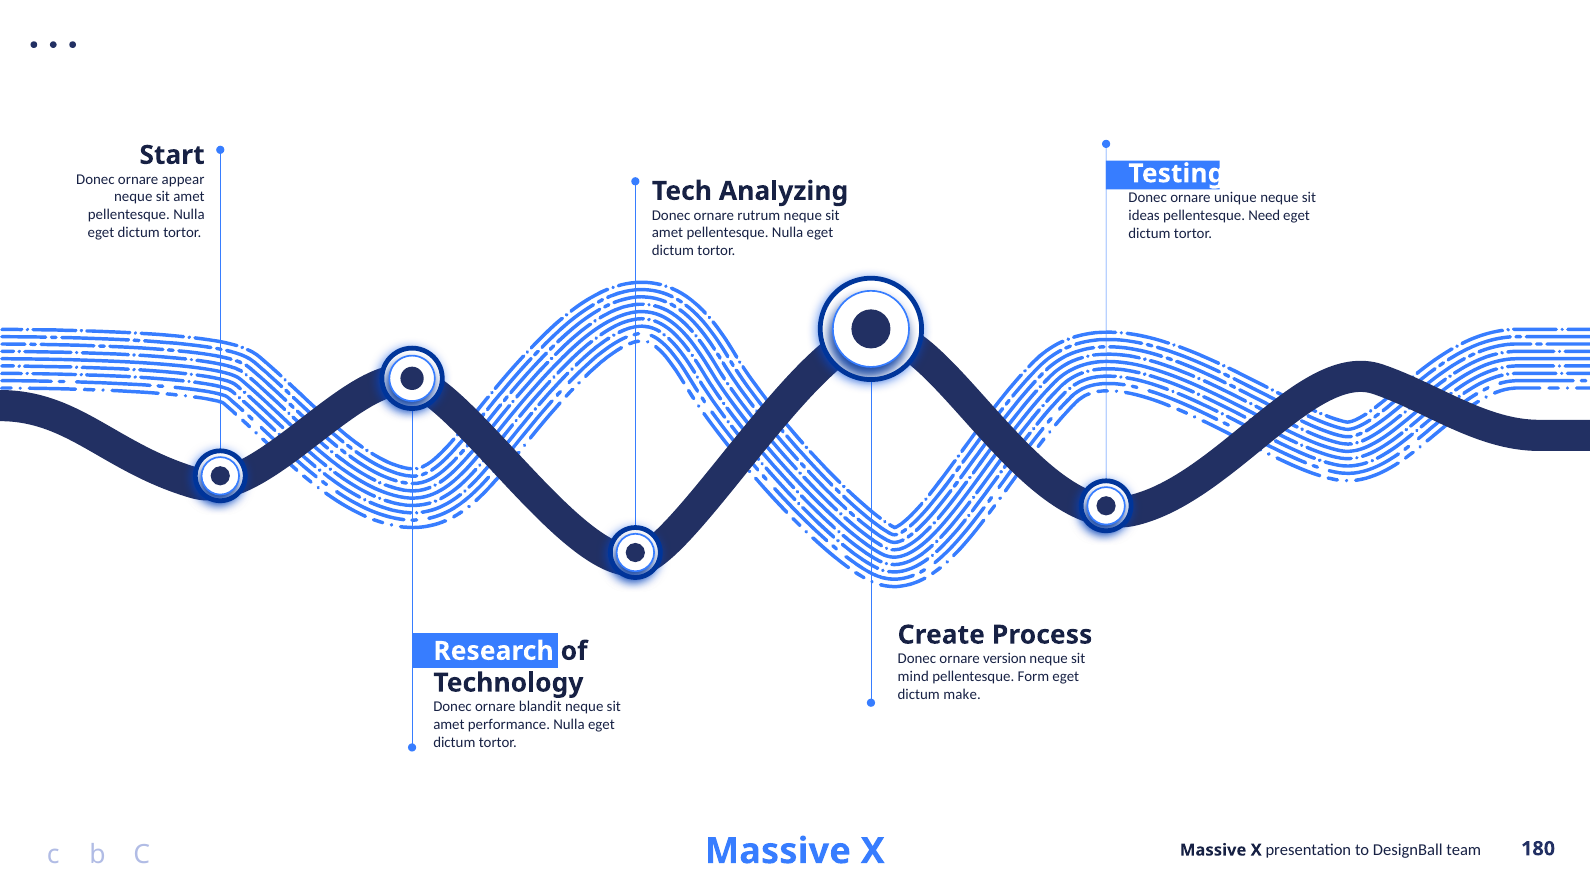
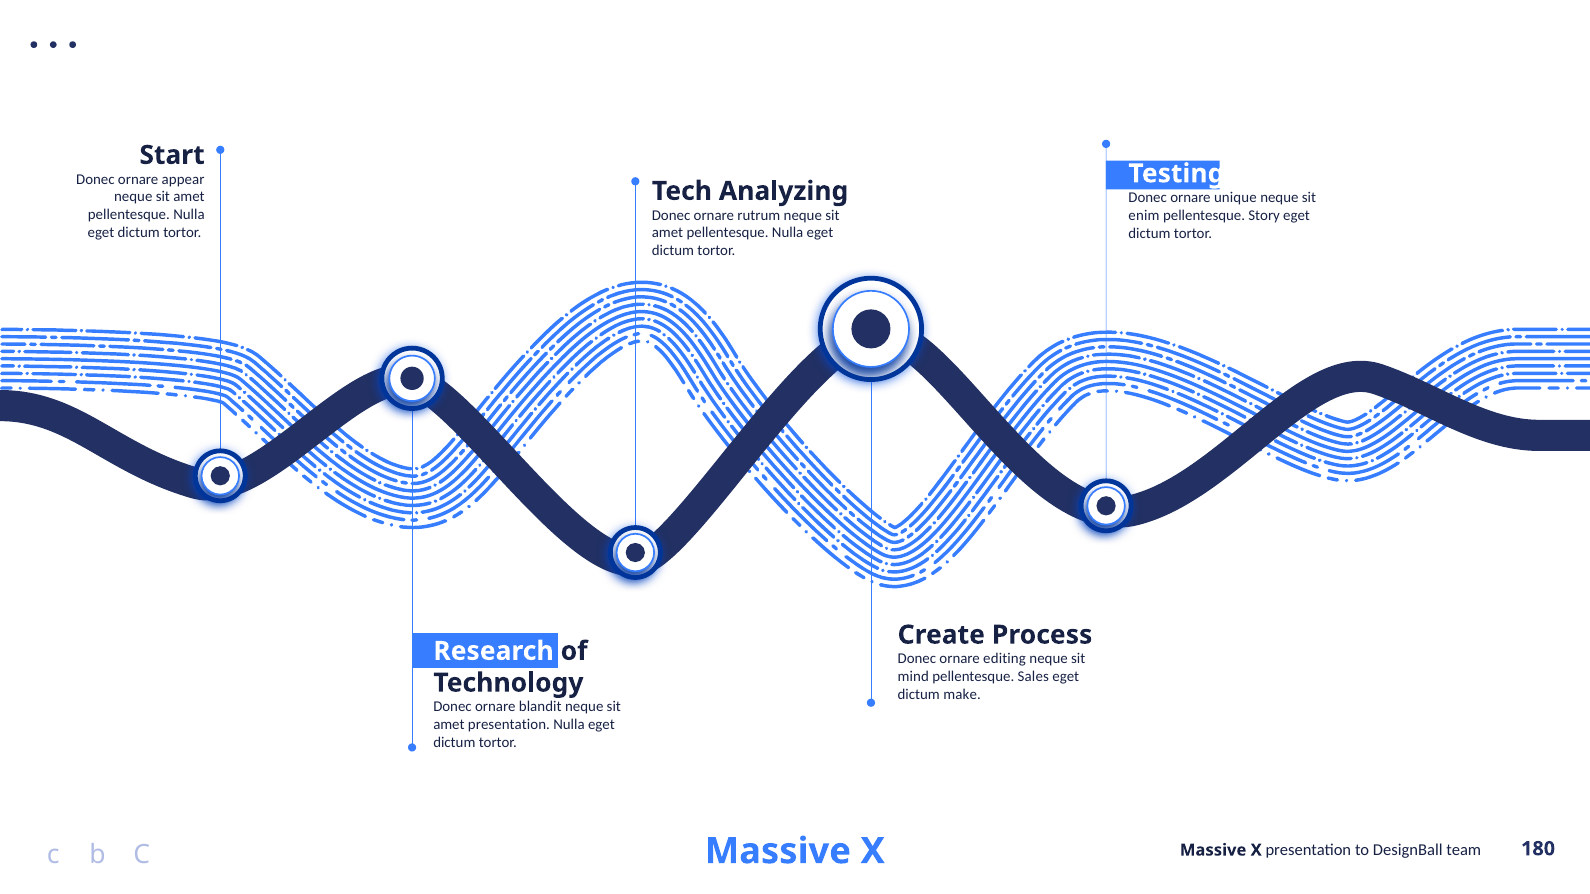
ideas: ideas -> enim (1144, 216)
Need: Need -> Story (1264, 216)
version: version -> editing (1005, 659)
Form: Form -> Sales (1033, 677)
amet performance: performance -> presentation (509, 725)
